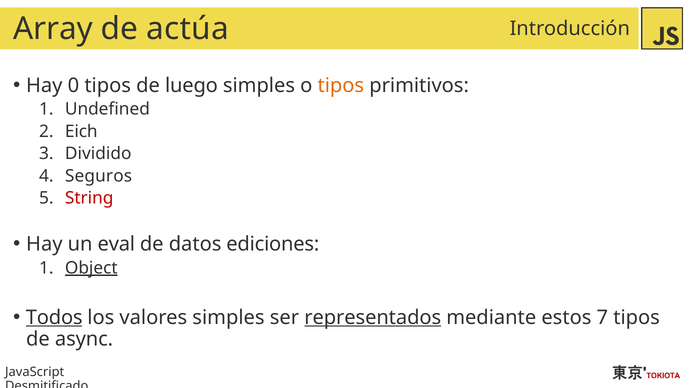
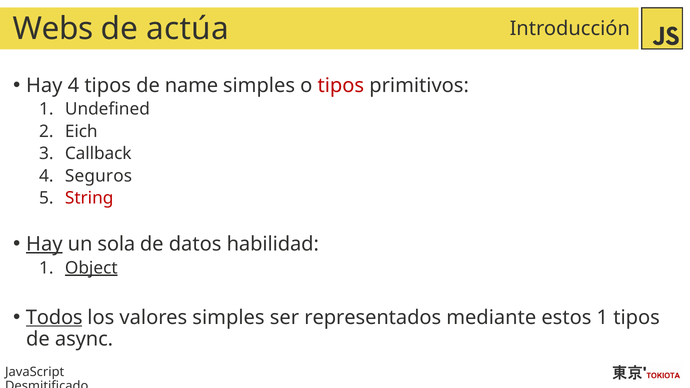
Array: Array -> Webs (53, 29)
Hay 0: 0 -> 4 (73, 86)
luego: luego -> name (191, 86)
tipos colour: orange -> red (341, 86)
Dividido: Dividido -> Callback (98, 154)
Hay underline: none -> present (44, 244)
eval: eval -> sola (116, 244)
ediciones: ediciones -> habilidad (273, 244)
representados underline: present -> none (373, 317)
estos 7: 7 -> 1 (602, 317)
